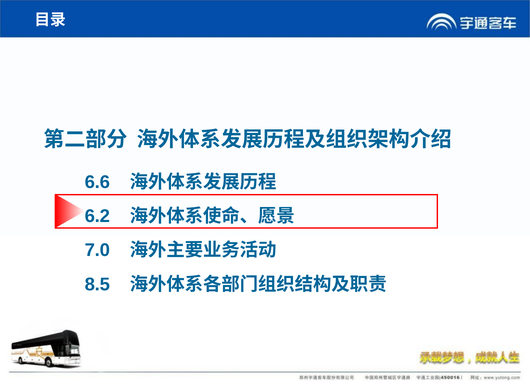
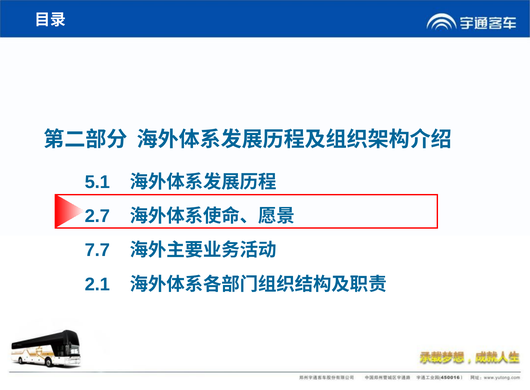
6.6: 6.6 -> 5.1 (97, 182)
6.2: 6.2 -> 2.7 (97, 216)
7.0: 7.0 -> 7.7 (97, 251)
8.5: 8.5 -> 2.1 (97, 285)
